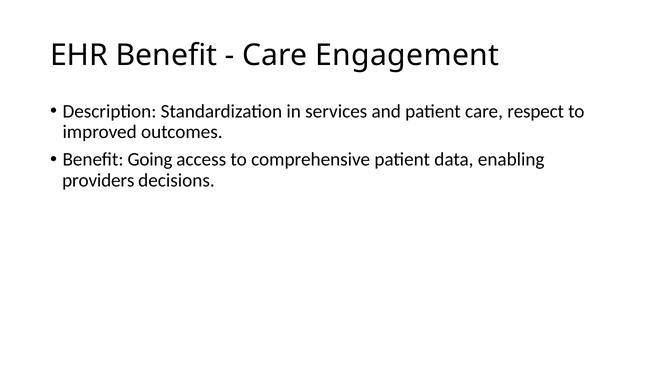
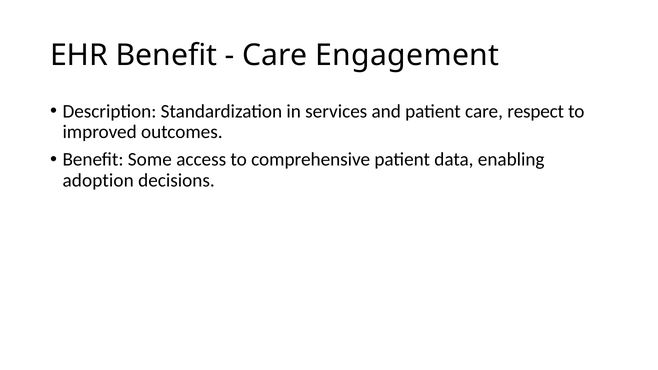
Going: Going -> Some (150, 160)
providers: providers -> adoption (98, 180)
